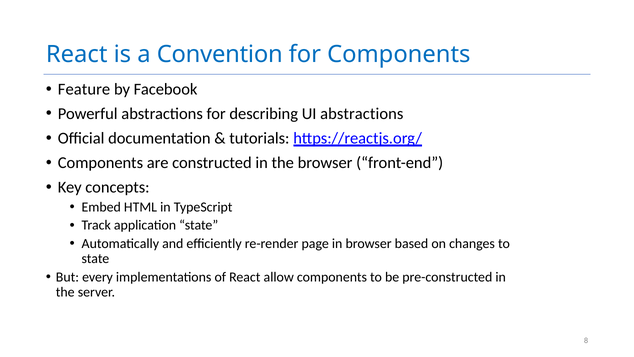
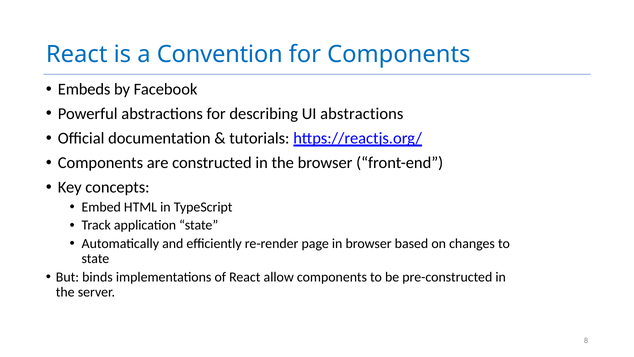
Feature: Feature -> Embeds (84, 89)
every: every -> binds (97, 277)
